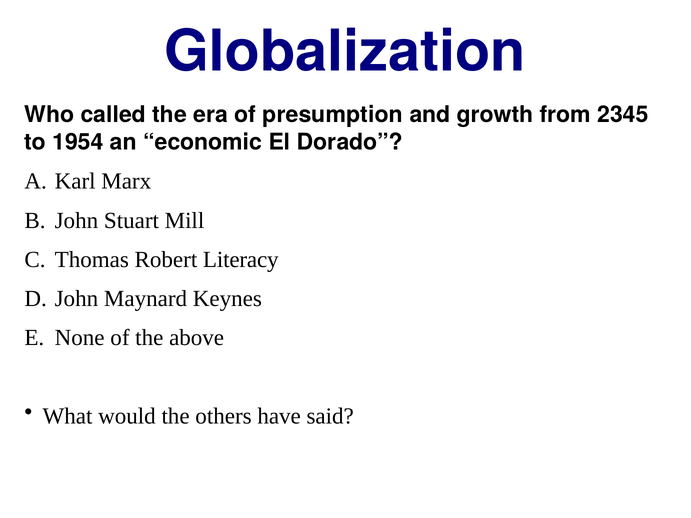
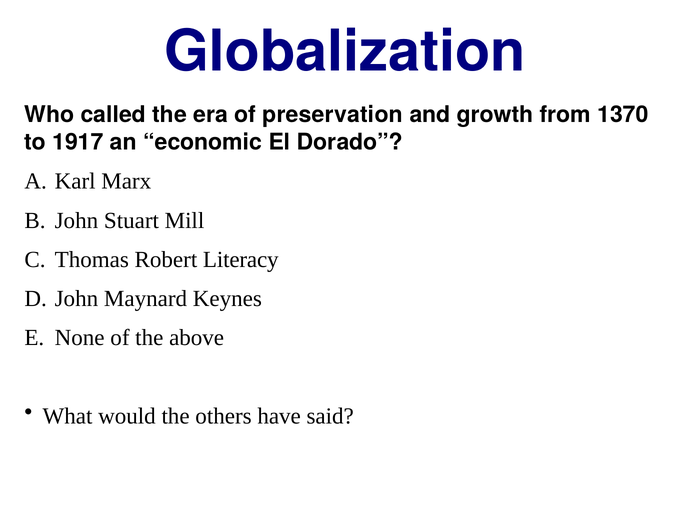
presumption: presumption -> preservation (333, 115)
2345: 2345 -> 1370 (623, 115)
1954: 1954 -> 1917 (78, 142)
